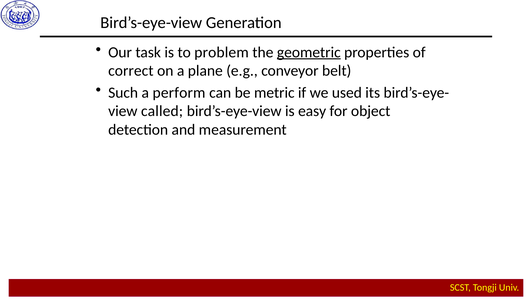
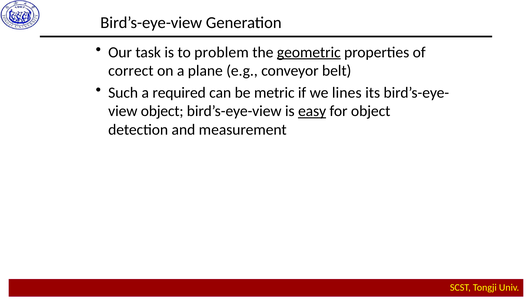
perform: perform -> required (179, 93)
used: used -> lines (347, 93)
called: called -> object (162, 111)
easy underline: none -> present (312, 111)
